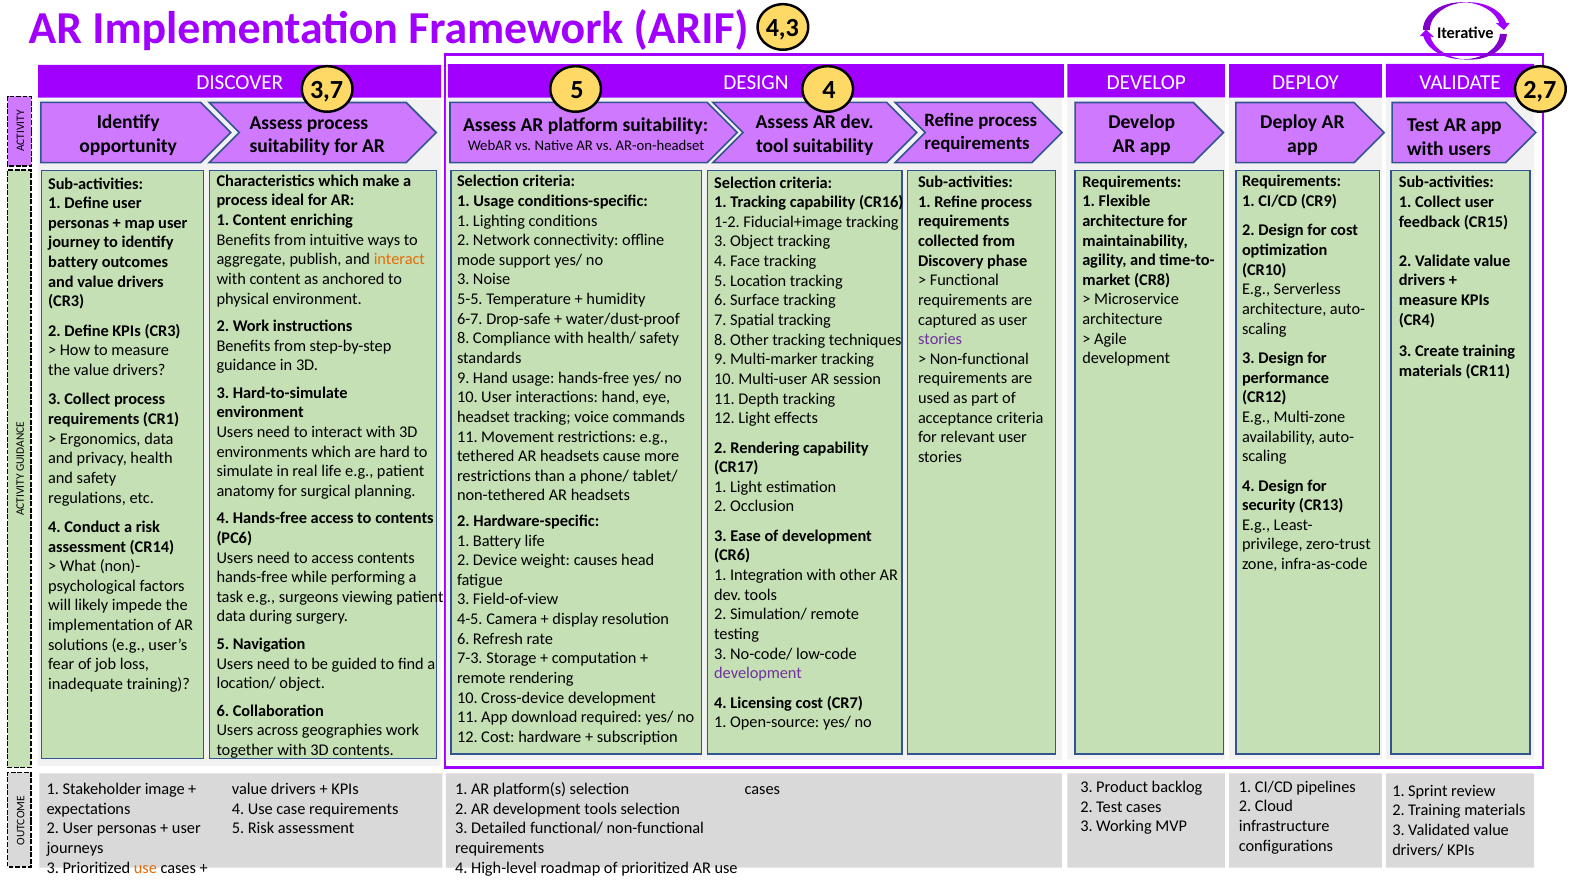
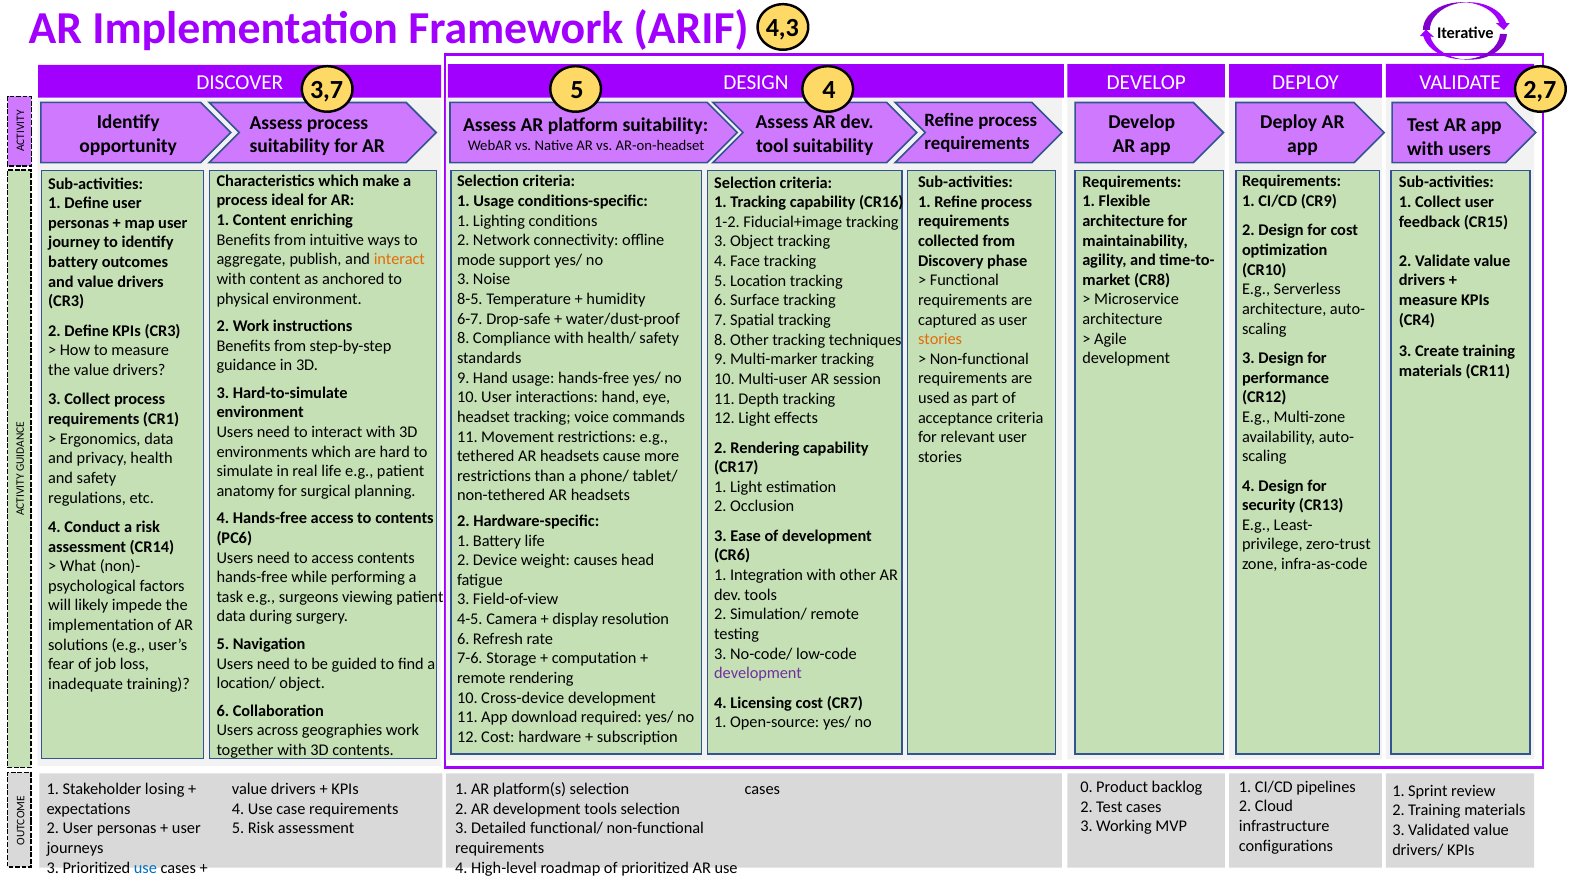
5-5: 5-5 -> 8-5 (470, 299)
stories colour: purple -> orange (940, 340)
7-3: 7-3 -> 7-6 (470, 659)
image: image -> losing (165, 790)
3: 3 -> 0 (1087, 788)
use colour: orange -> blue (145, 868)
